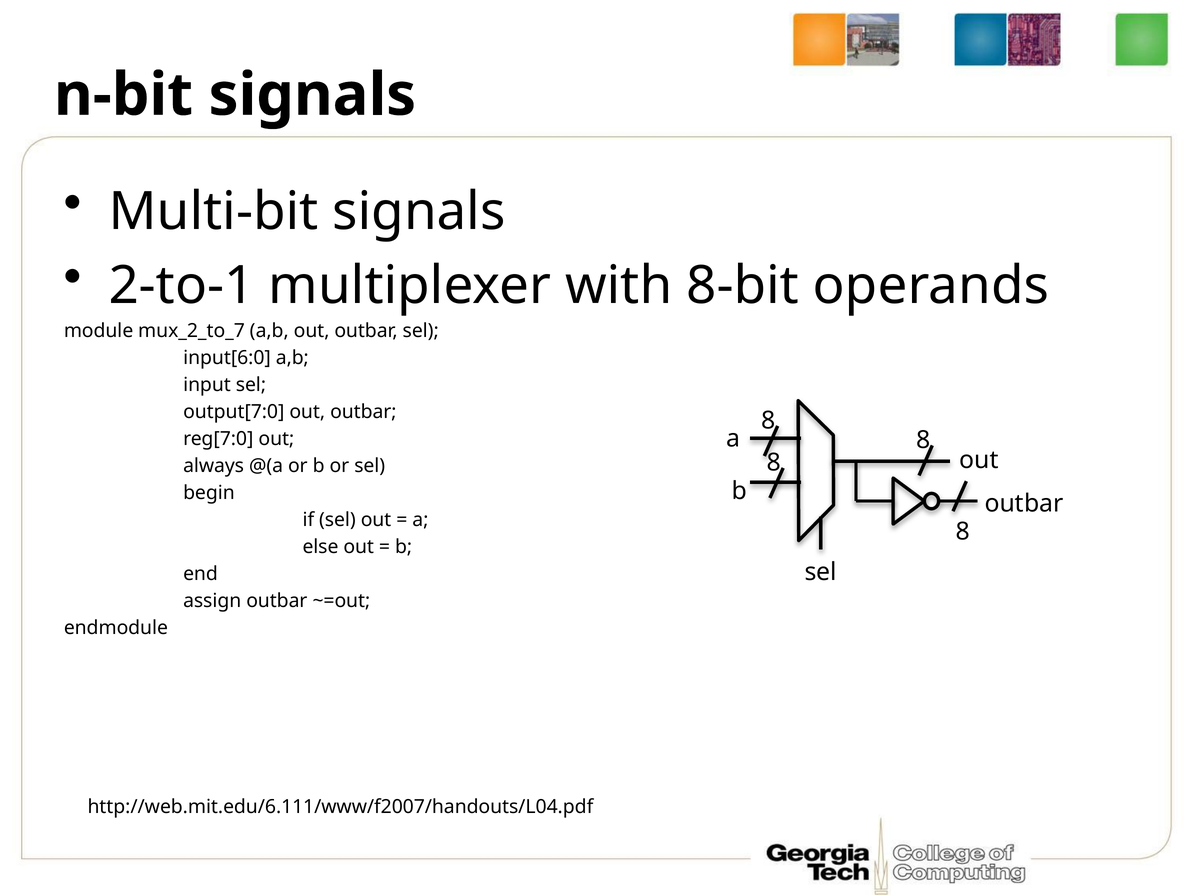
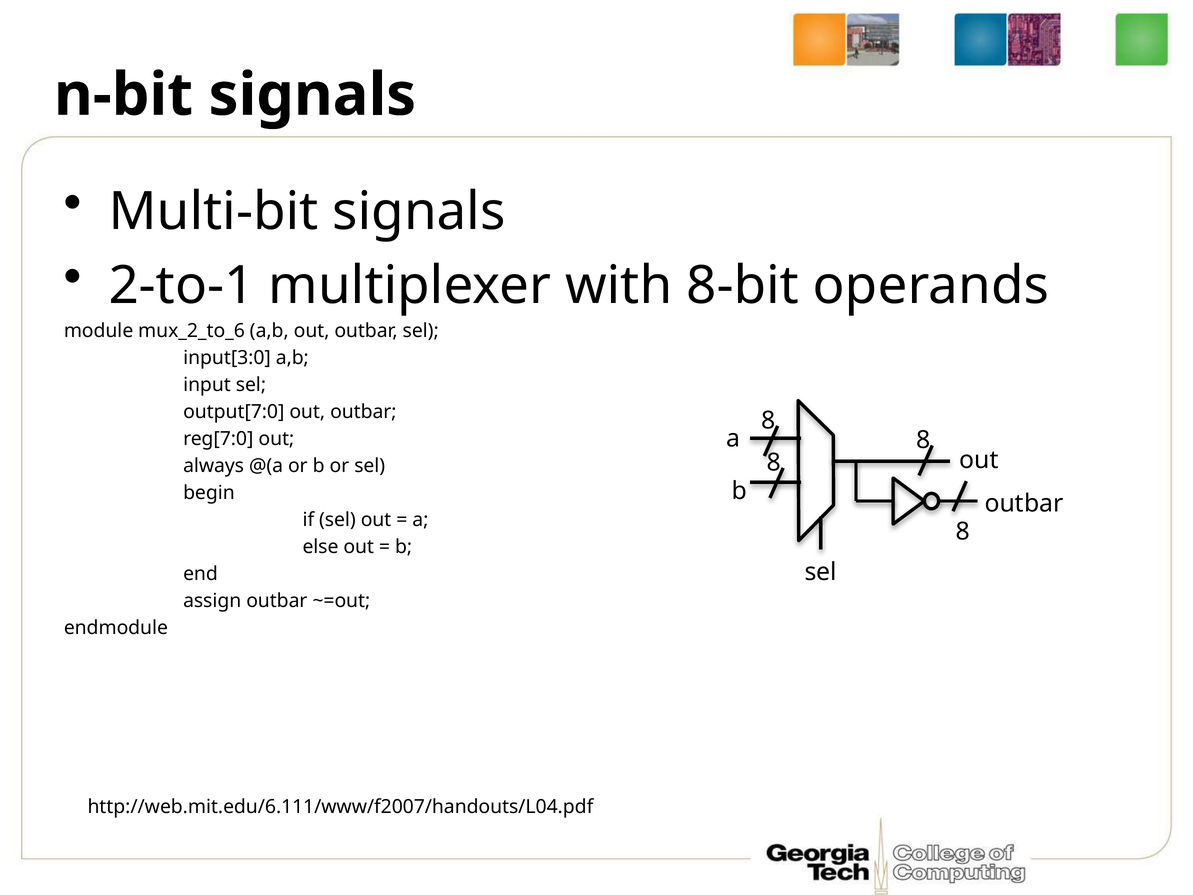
mux_2_to_7: mux_2_to_7 -> mux_2_to_6 (191, 331)
input[6:0: input[6:0 -> input[3:0 (227, 358)
